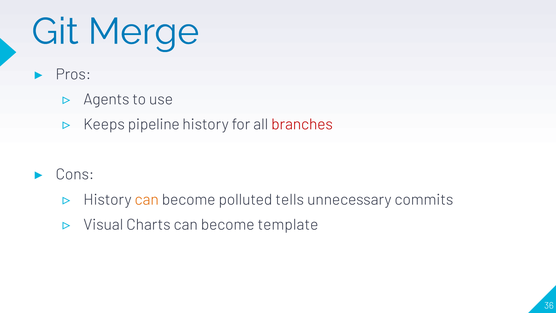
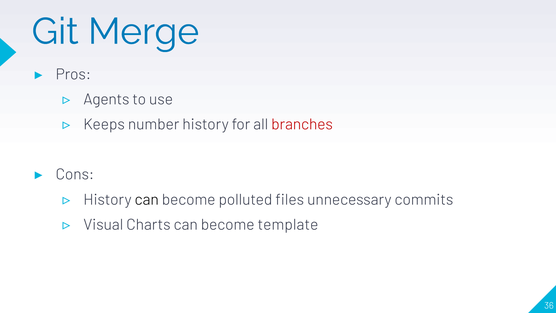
pipeline: pipeline -> number (154, 124)
can colour: orange -> black (147, 199)
tells: tells -> files (290, 199)
